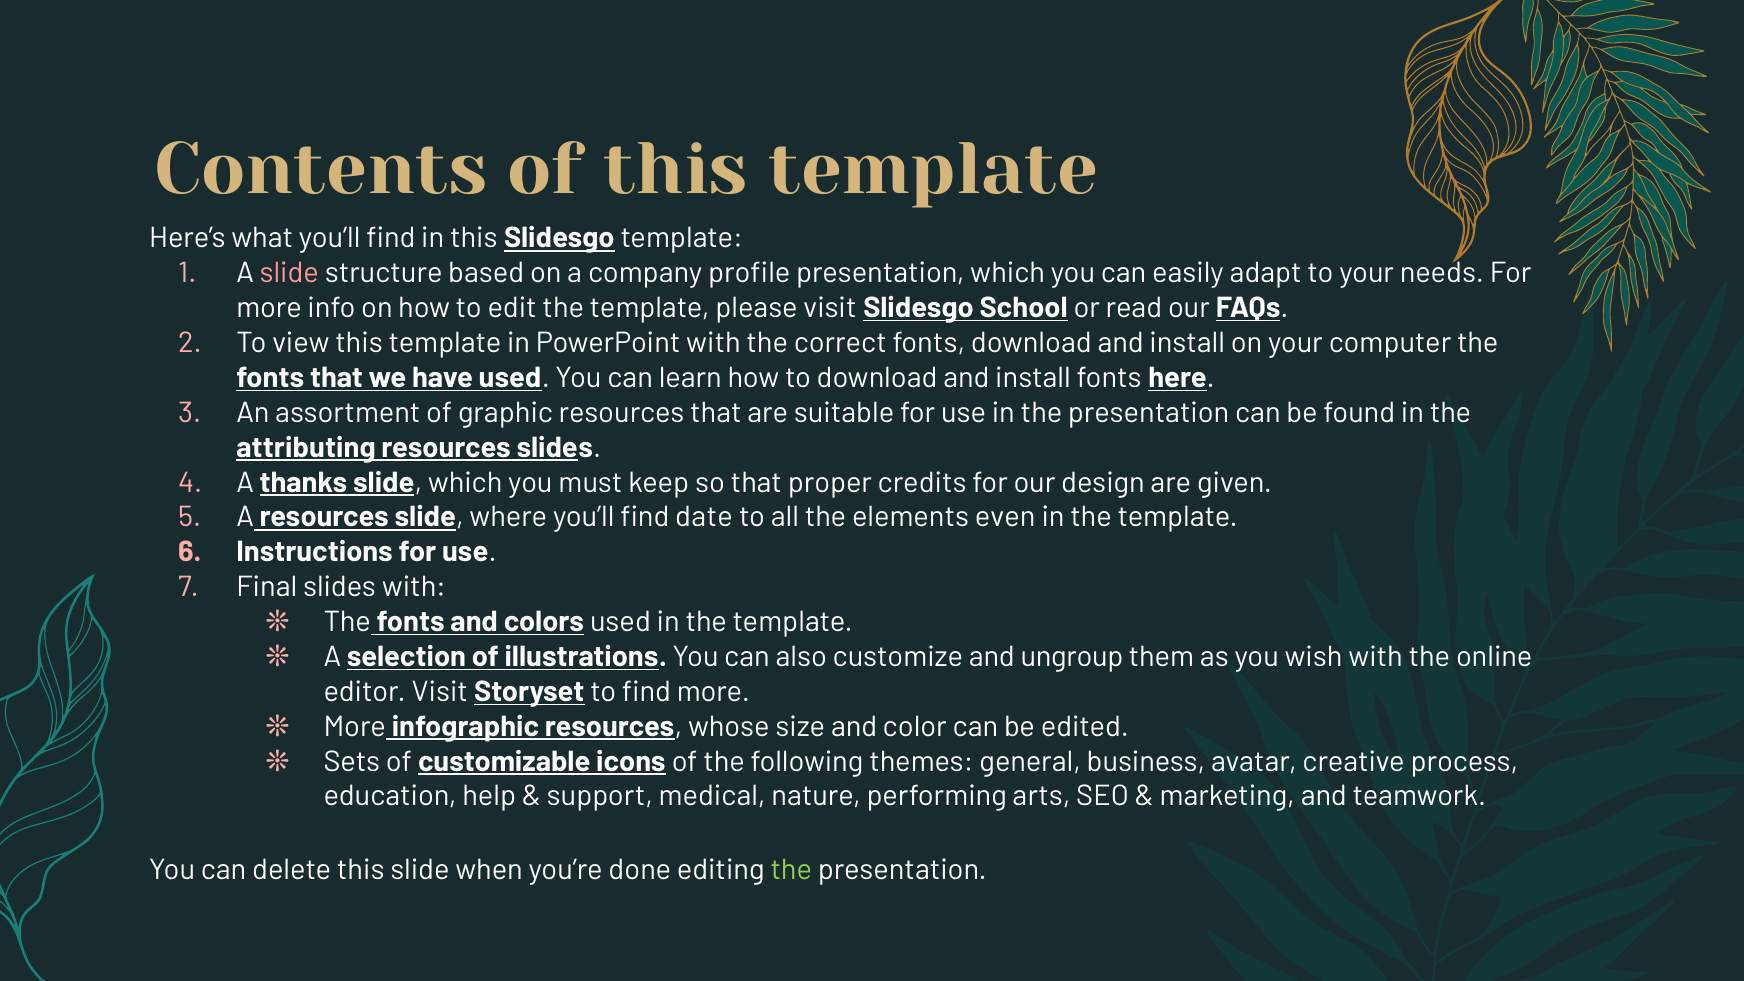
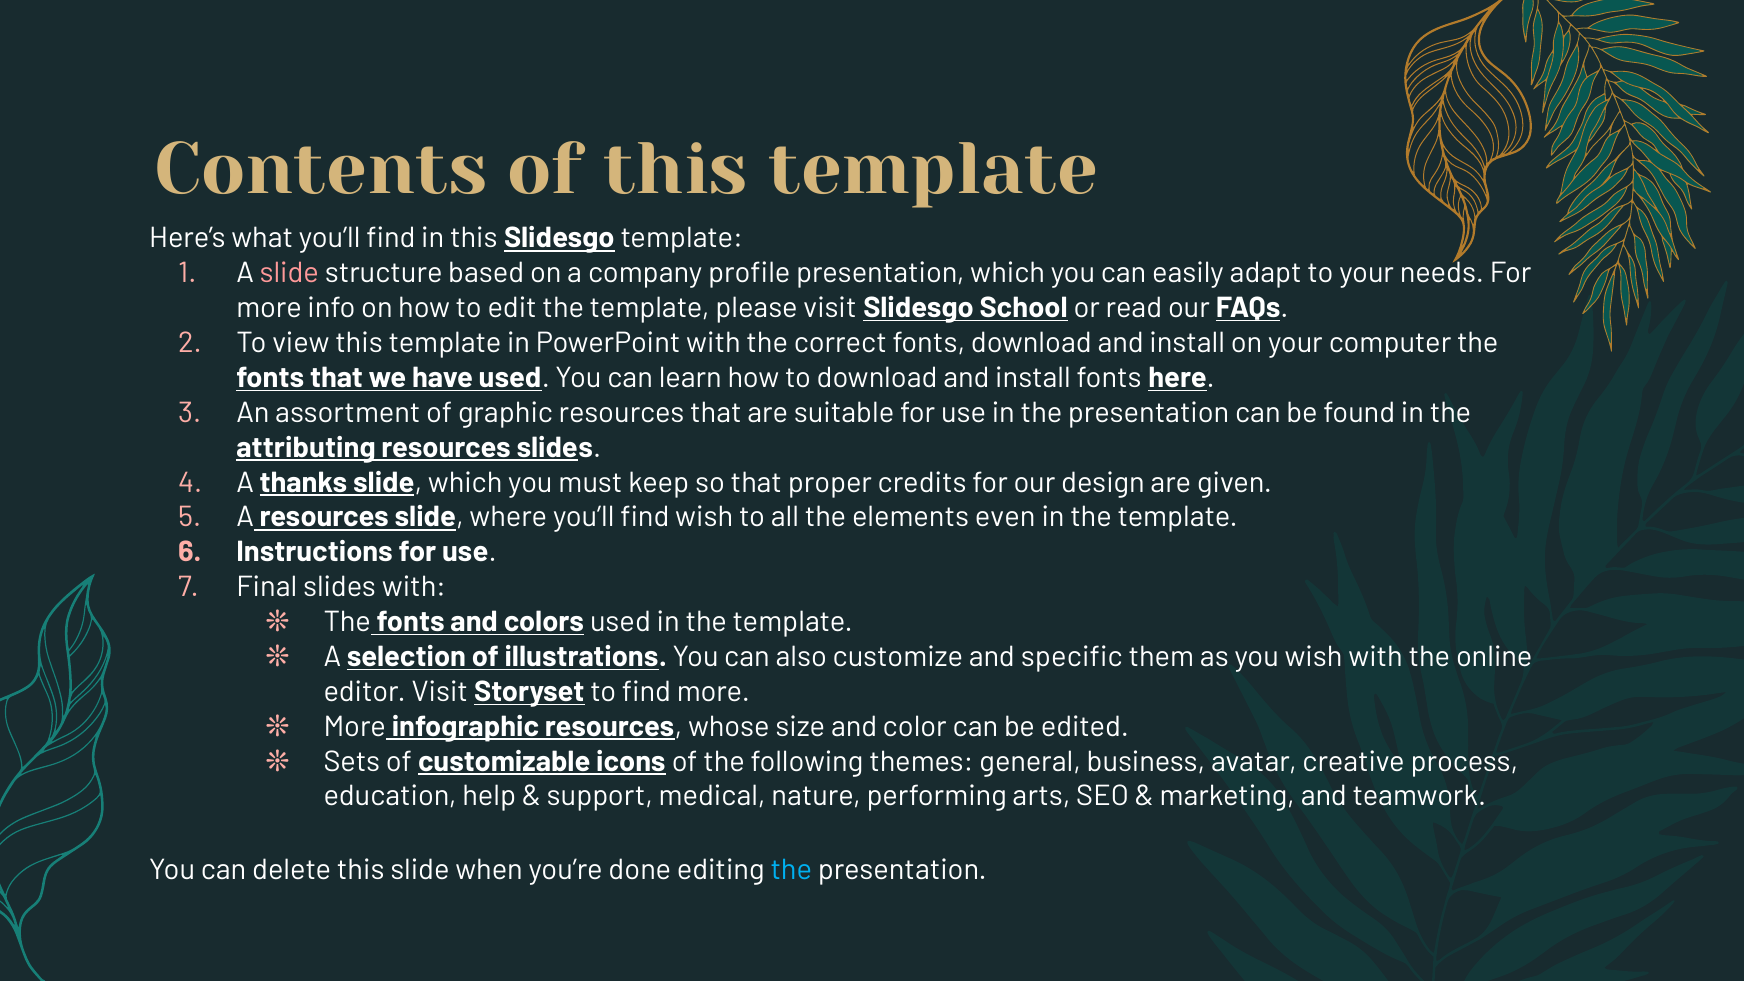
find date: date -> wish (704, 517)
ungroup: ungroup -> specific (1072, 657)
the colour: light green -> light blue (791, 870)
